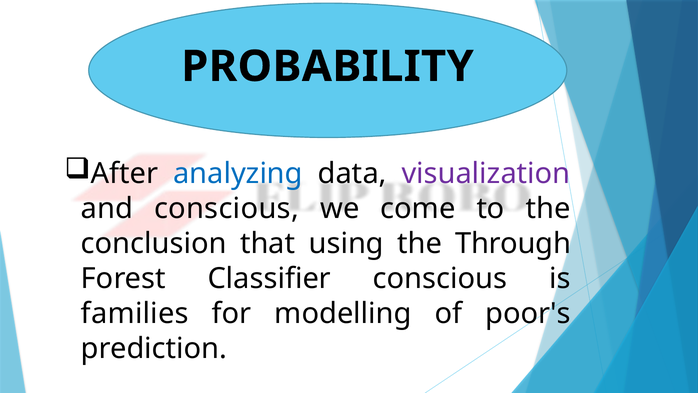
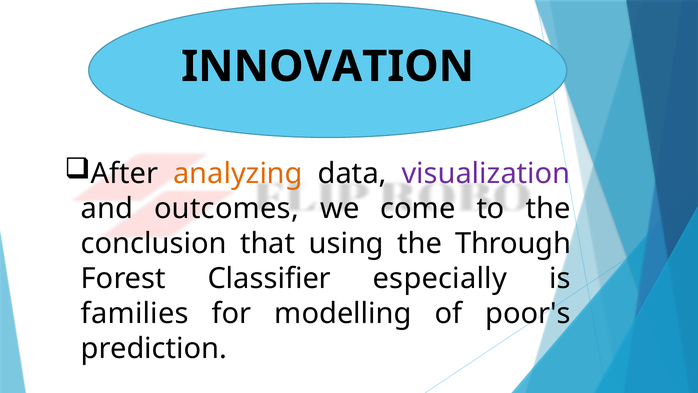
PROBABILITY: PROBABILITY -> INNOVATION (328, 66)
analyzing colour: blue -> orange (238, 174)
and conscious: conscious -> outcomes (226, 209)
Classifier conscious: conscious -> especially (440, 278)
